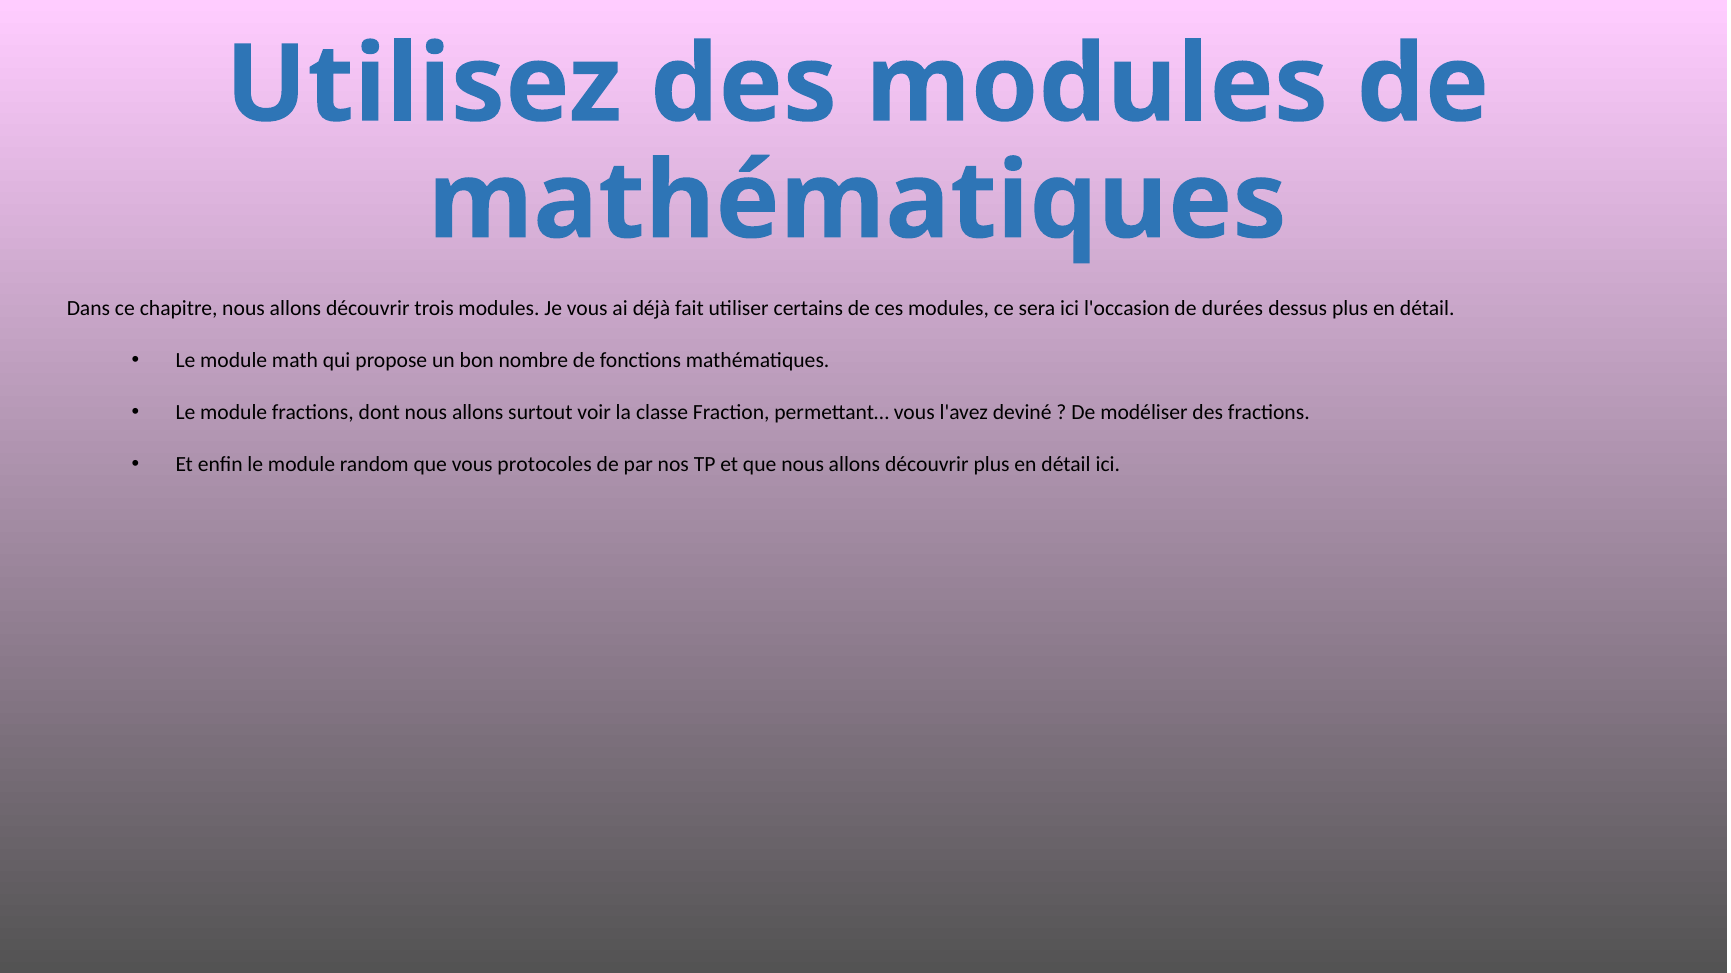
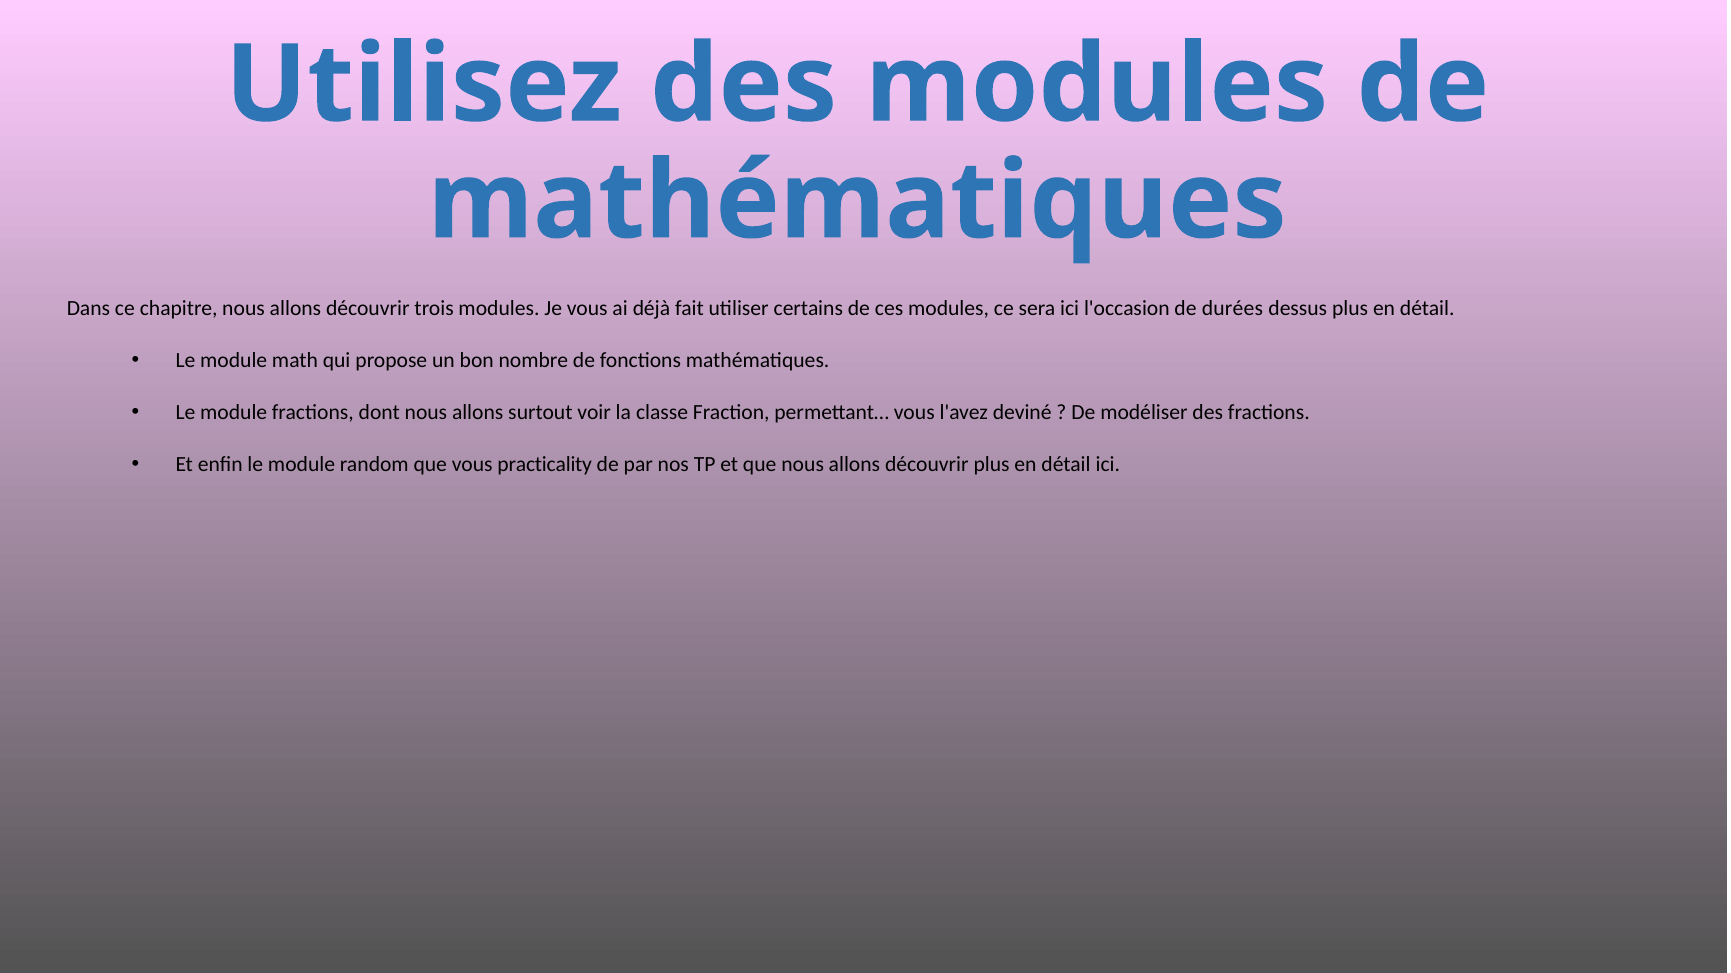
protocoles: protocoles -> practicality (545, 465)
